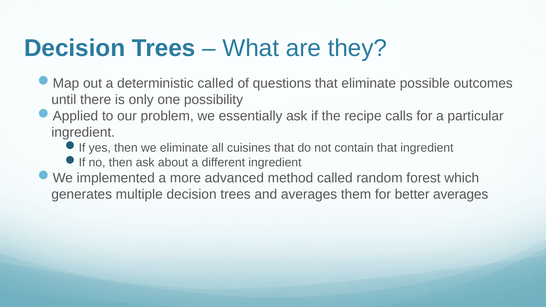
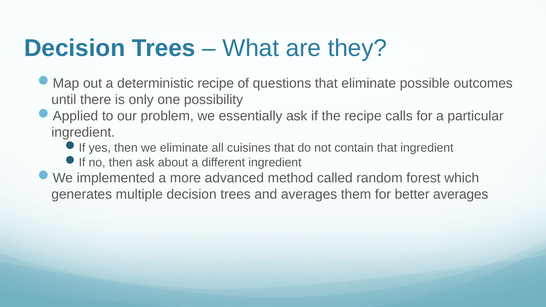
deterministic called: called -> recipe (216, 83)
